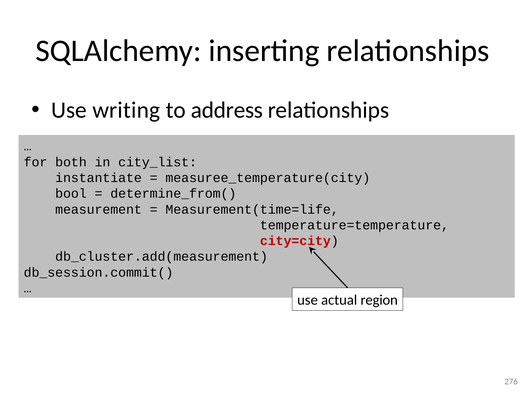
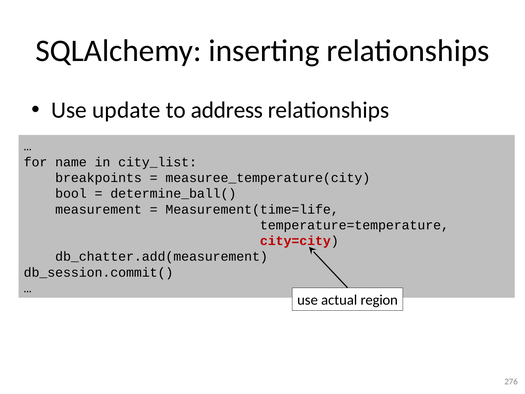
writing: writing -> update (126, 110)
both: both -> name (71, 162)
instantiate: instantiate -> breakpoints (99, 178)
determine_from(: determine_from( -> determine_ball( (173, 193)
db_cluster.add(measurement: db_cluster.add(measurement -> db_chatter.add(measurement (162, 256)
